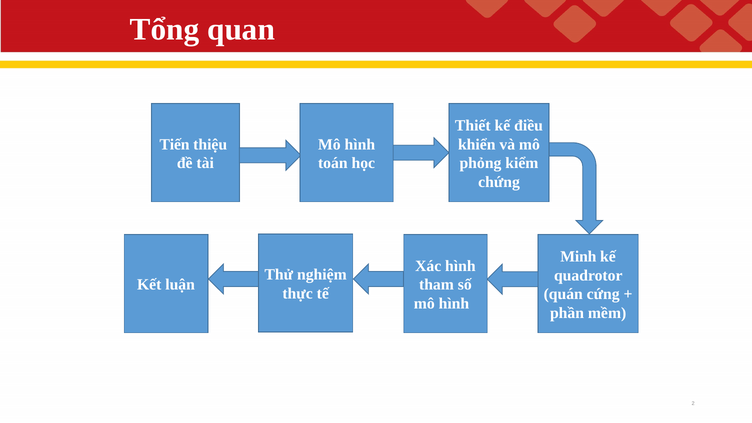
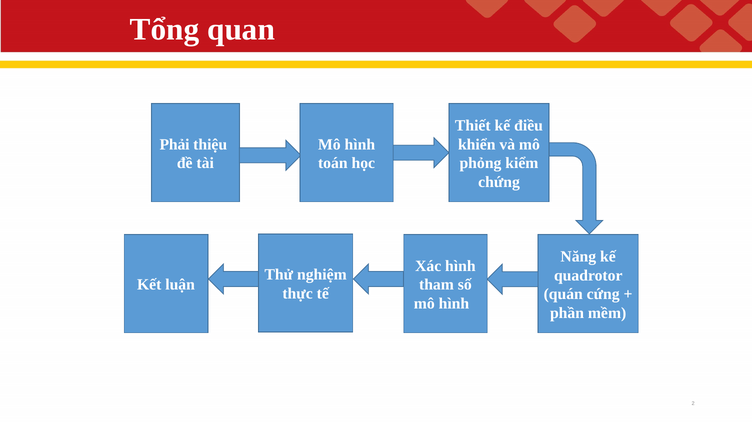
Tiến: Tiến -> Phải (175, 144)
Minh: Minh -> Năng (578, 257)
